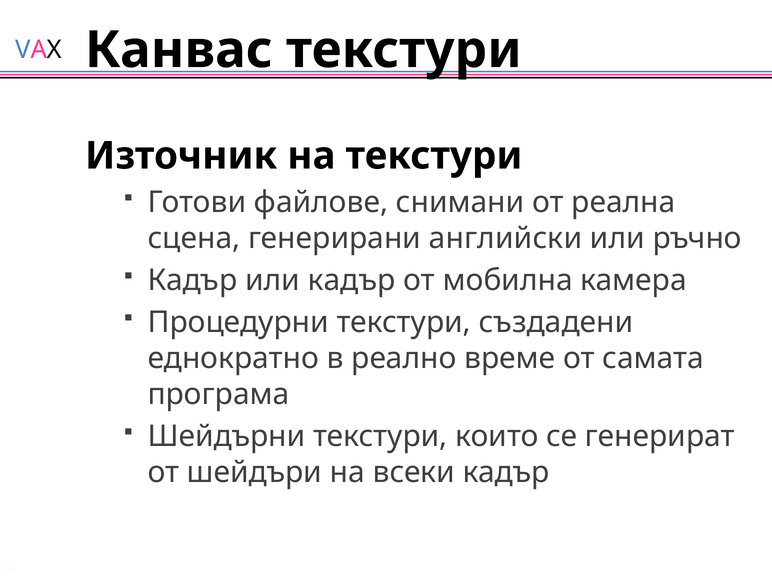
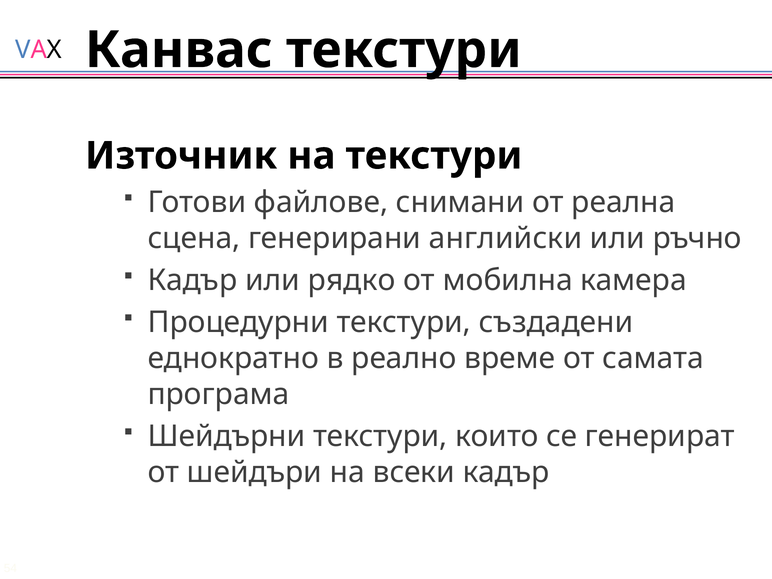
или кадър: кадър -> рядко (352, 280)
